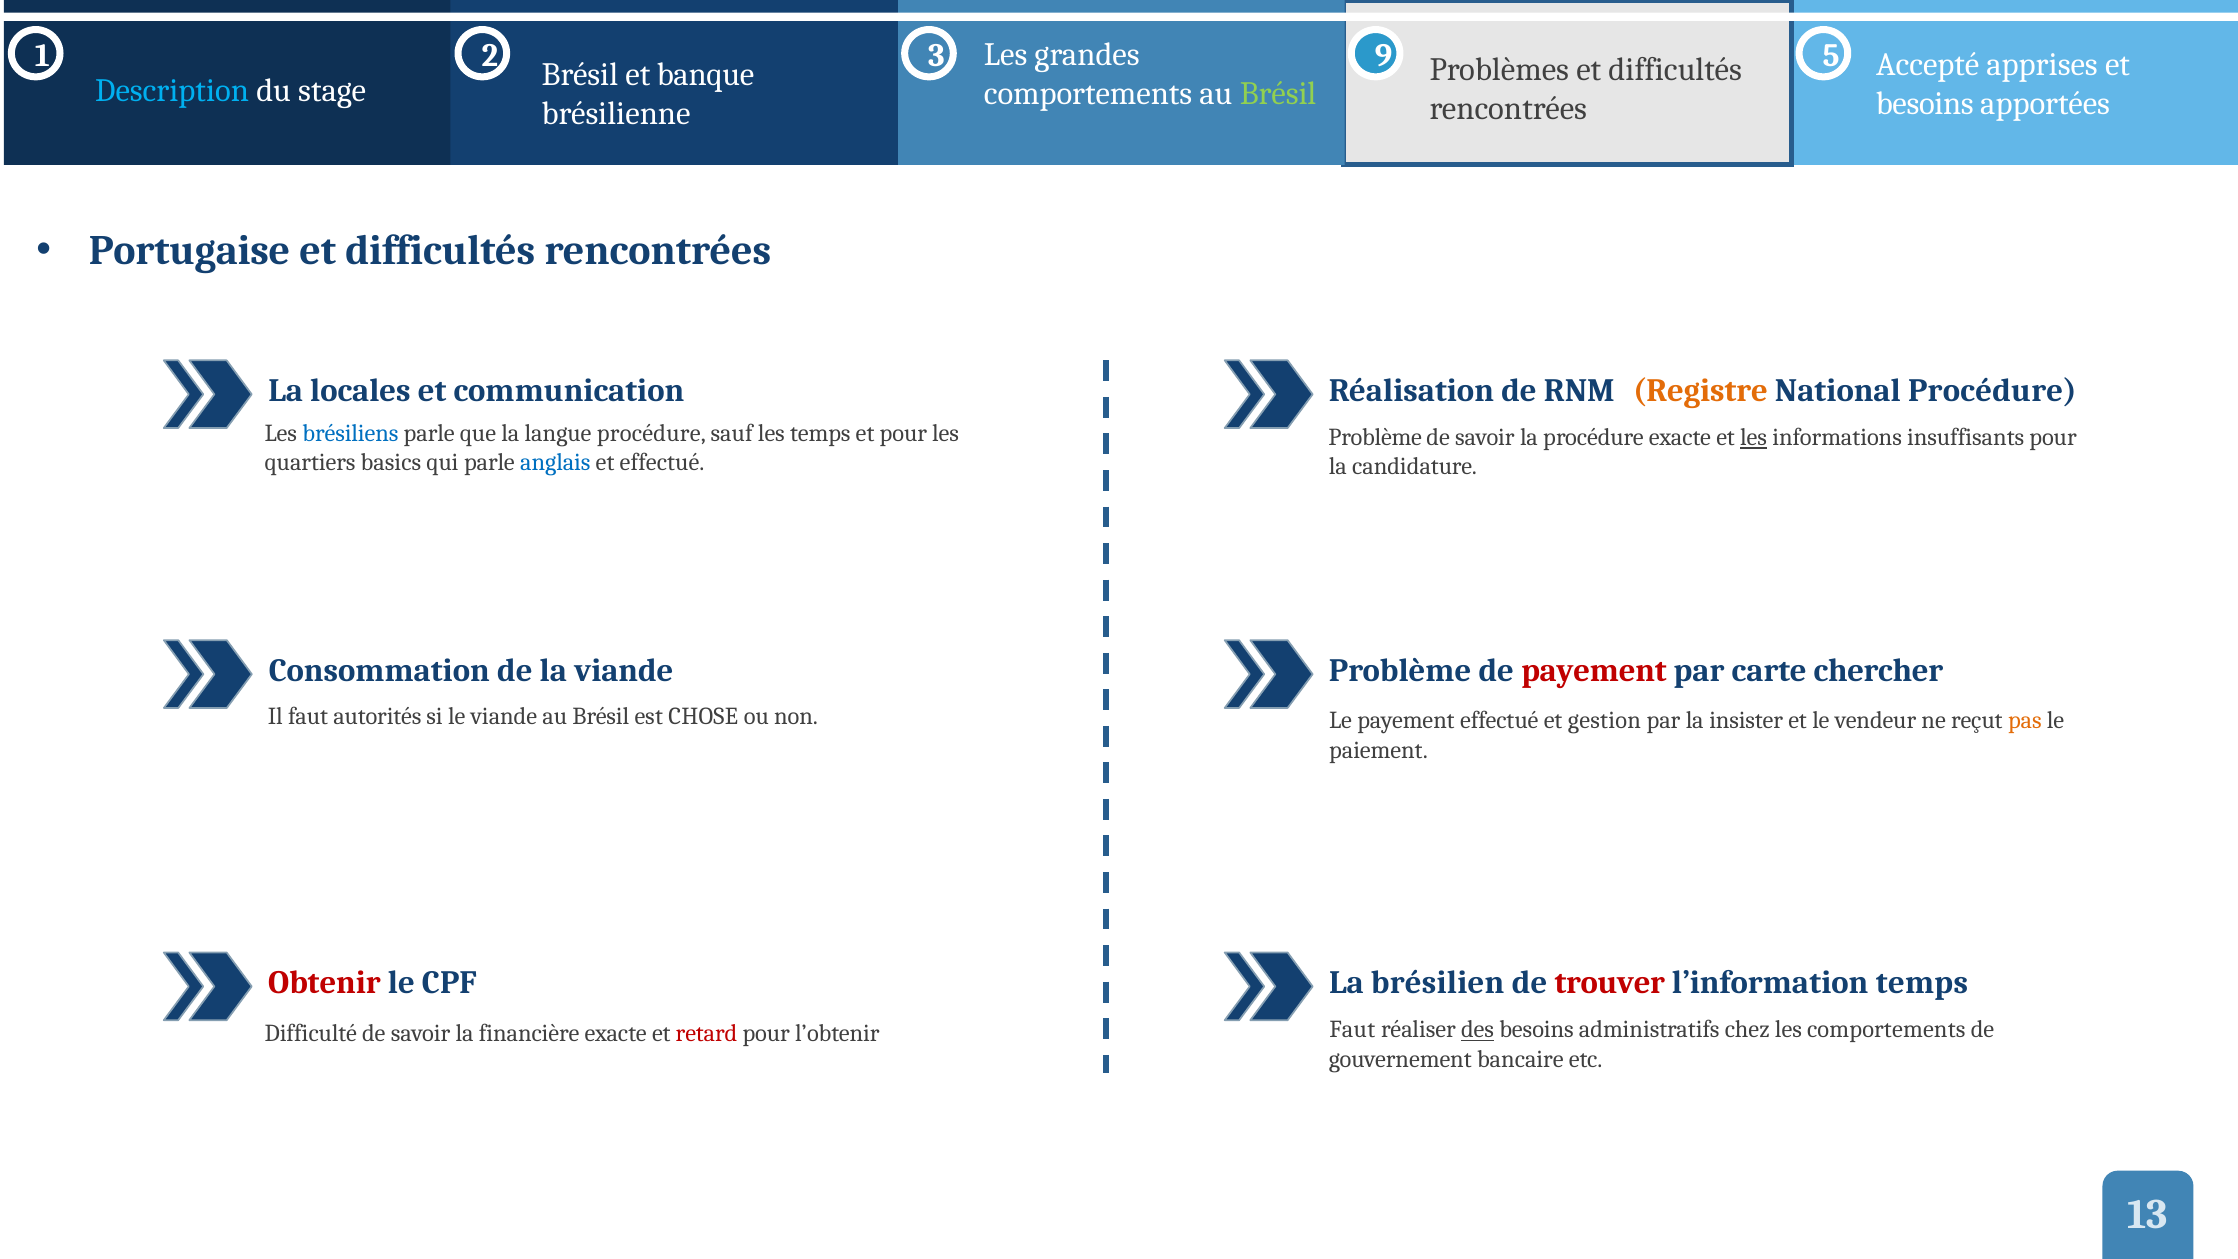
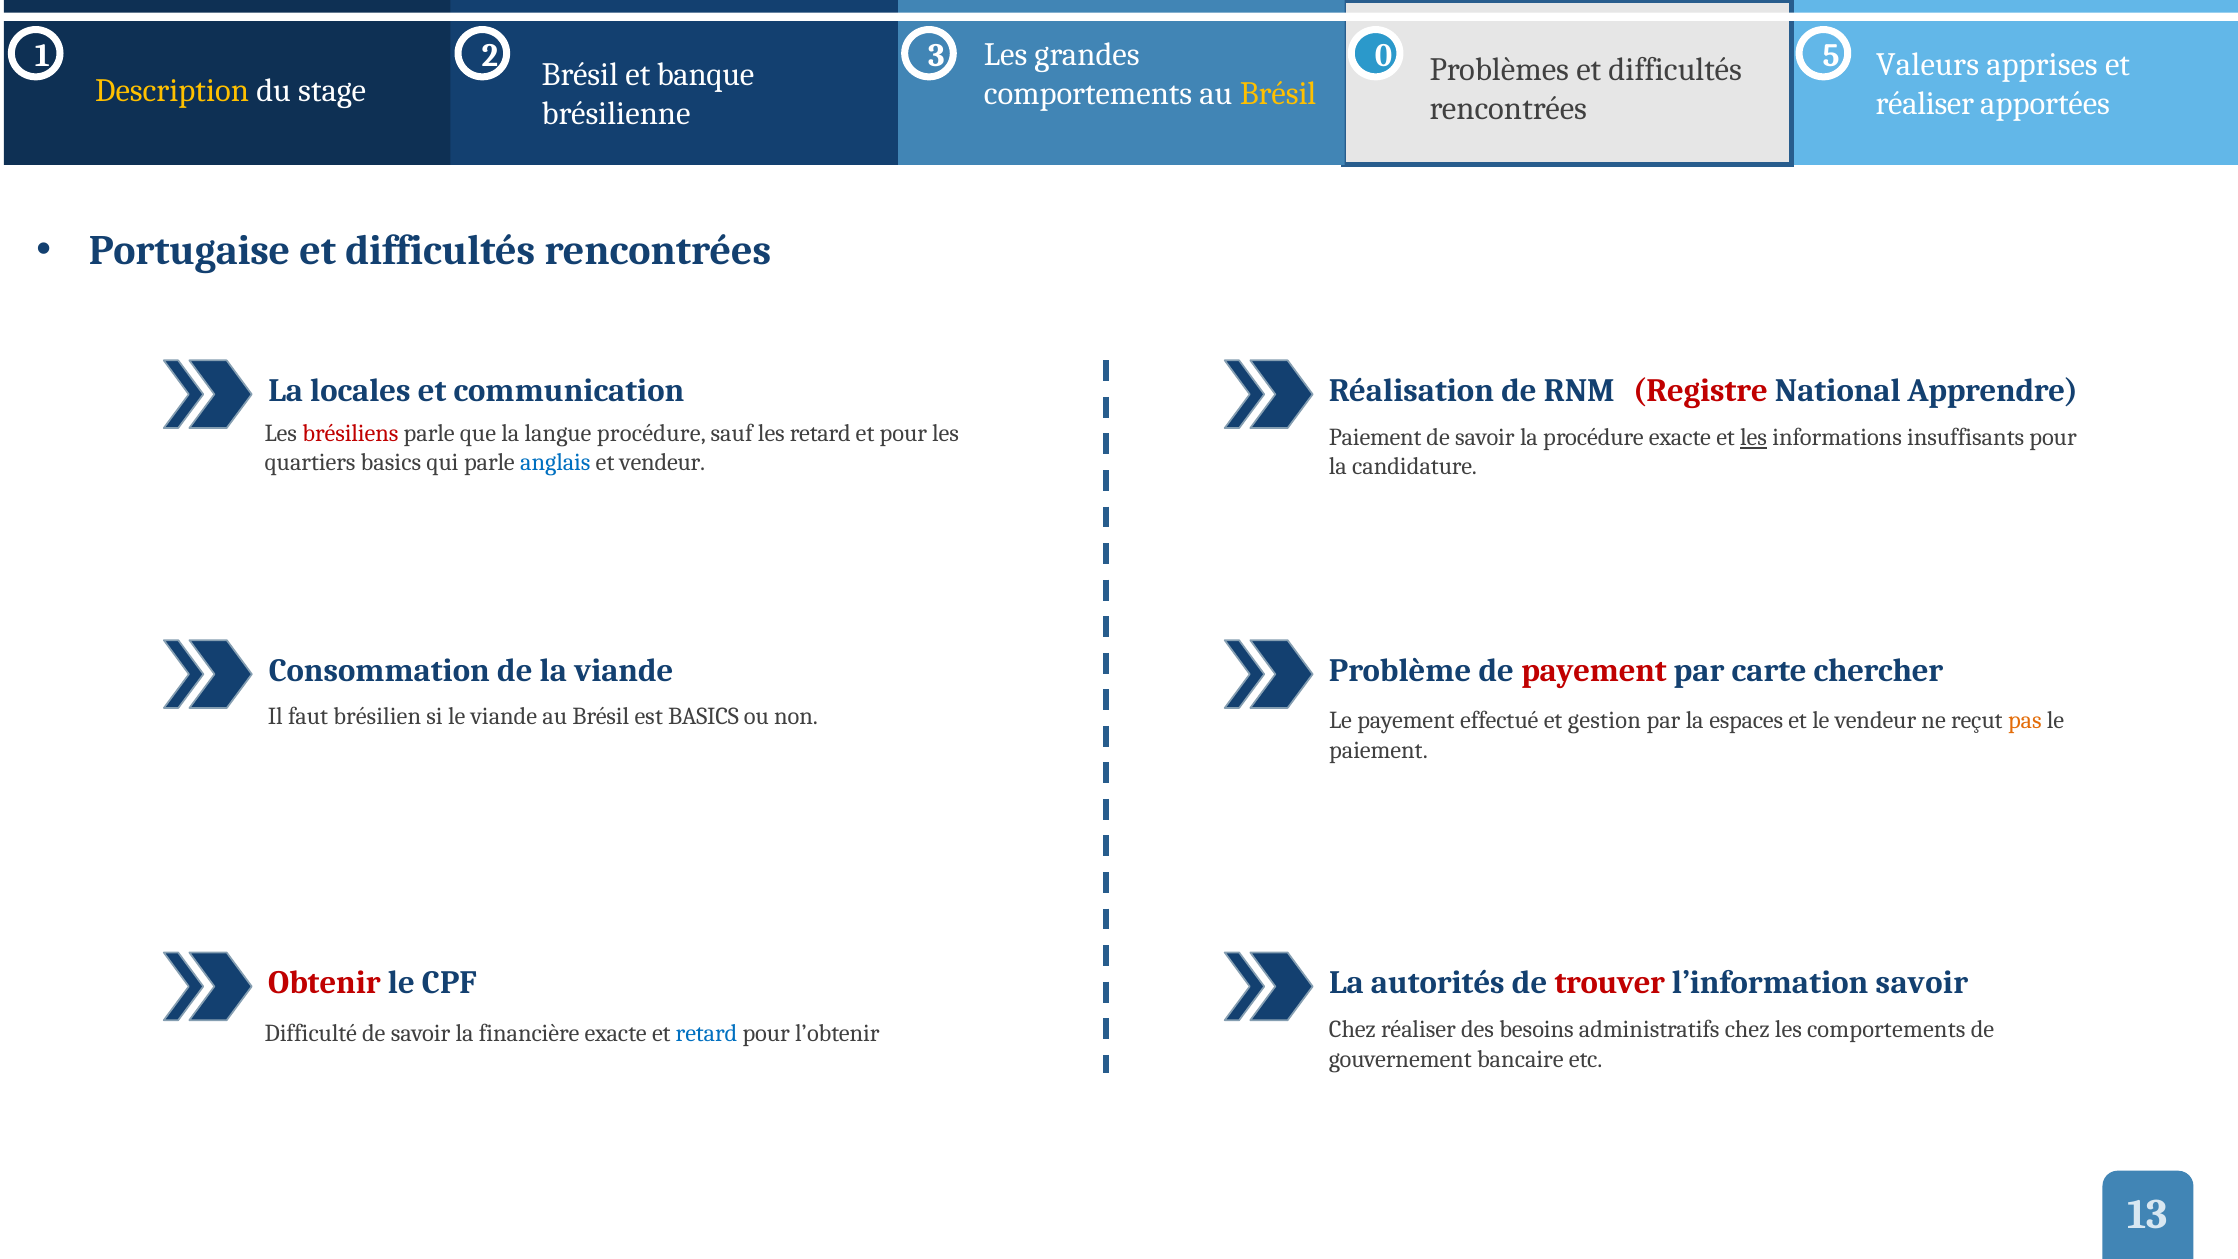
9: 9 -> 0 (1384, 55)
Accepté: Accepté -> Valeurs (1928, 64)
Description colour: light blue -> yellow (172, 90)
Brésil colour: light green -> yellow (1278, 94)
besoins: besoins -> réaliser (1925, 104)
Registre colour: orange -> red (1700, 390)
National Procédure: Procédure -> Apprendre (1993, 390)
brésiliens colour: blue -> red (350, 433)
les temps: temps -> retard (820, 433)
Problème: Problème -> Paiement (1375, 437)
et effectué: effectué -> vendeur (662, 462)
autorités: autorités -> brésilien (377, 716)
est CHOSE: CHOSE -> BASICS (703, 716)
insister: insister -> espaces (1746, 721)
brésilien: brésilien -> autorités (1438, 983)
l’information temps: temps -> savoir (1922, 983)
Faut: Faut -> Chez (1352, 1030)
des underline: present -> none (1478, 1030)
retard colour: red -> blue (706, 1034)
